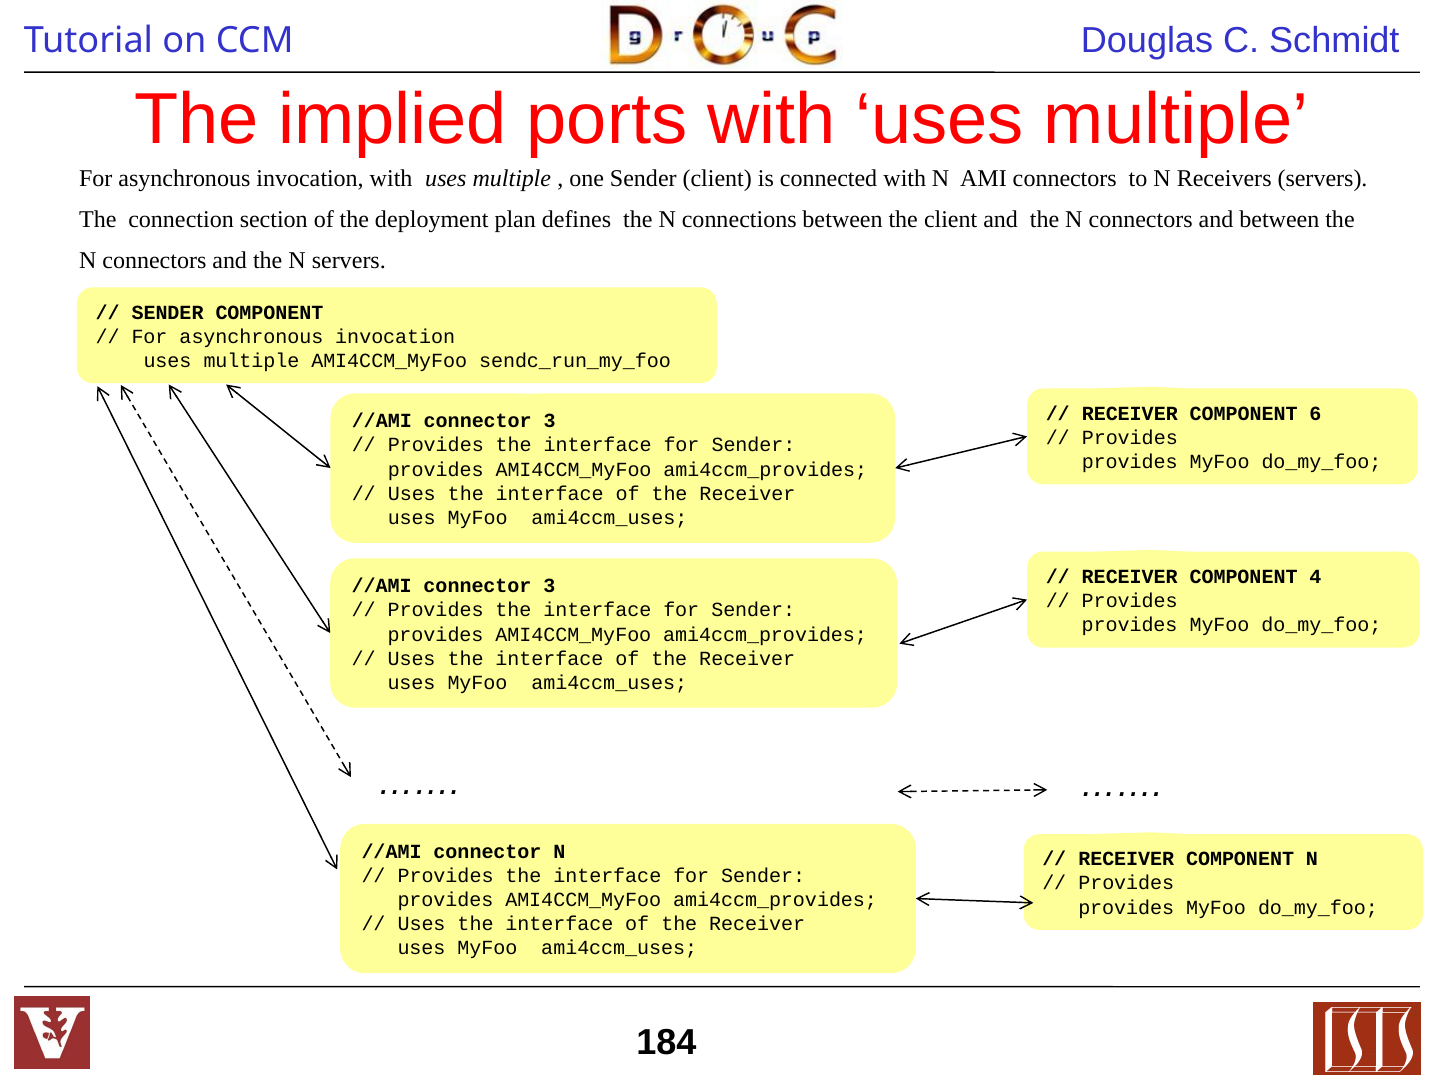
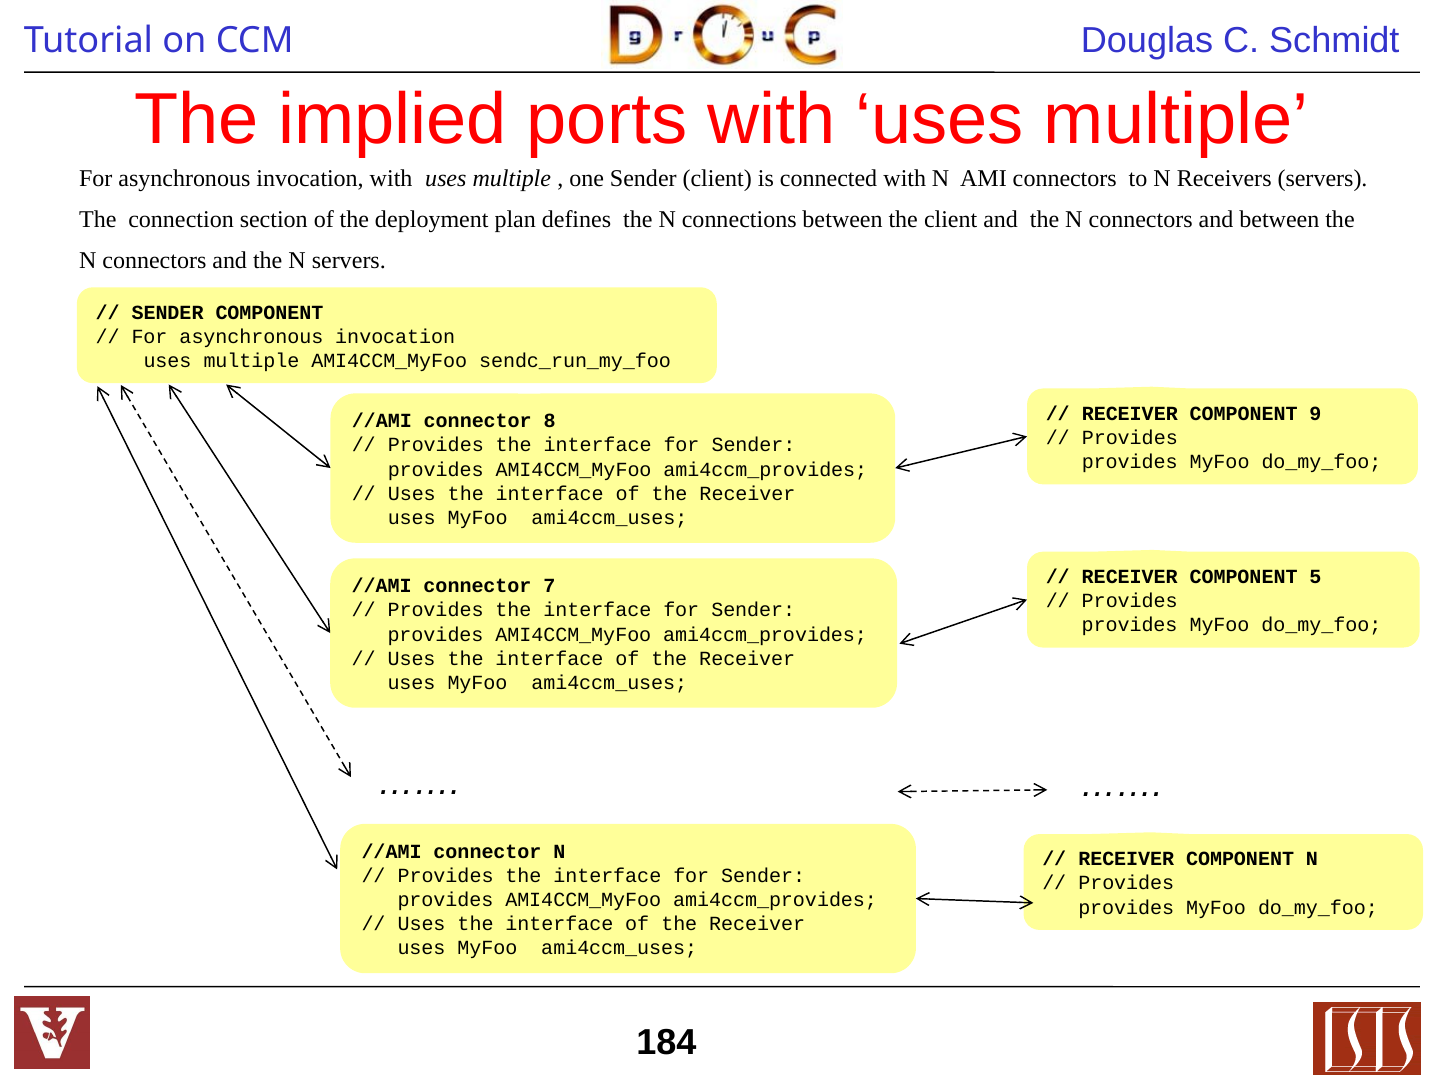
6: 6 -> 9 (1316, 414)
3: 3 -> 8 (550, 421)
4: 4 -> 5 (1315, 577)
3: 3 -> 7 (549, 586)
